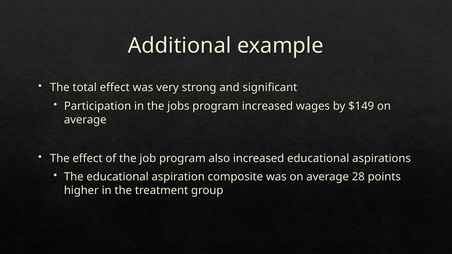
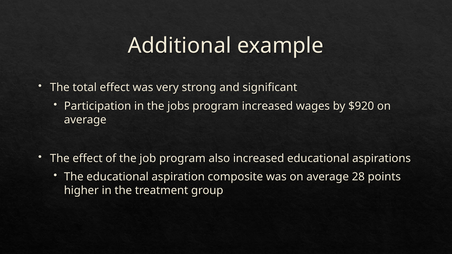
$149: $149 -> $920 (361, 106)
